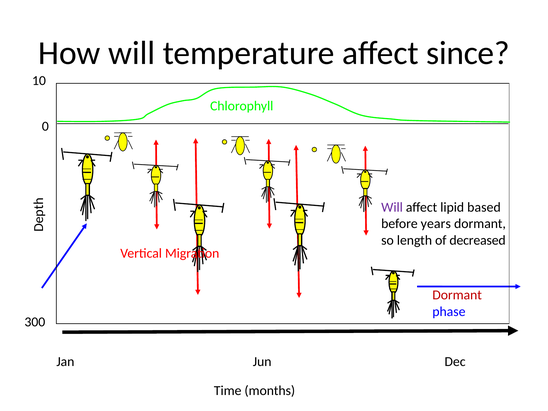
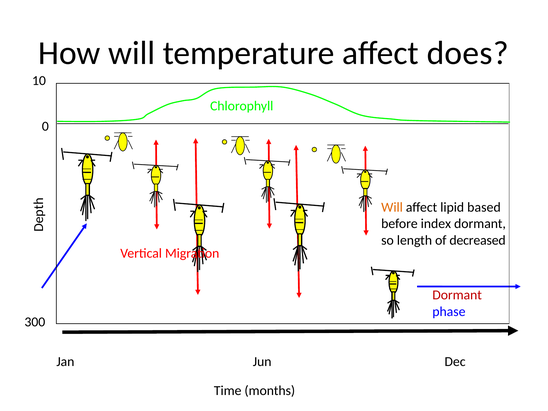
since: since -> does (468, 53)
Will colour: purple -> orange (392, 207)
years: years -> index (436, 224)
